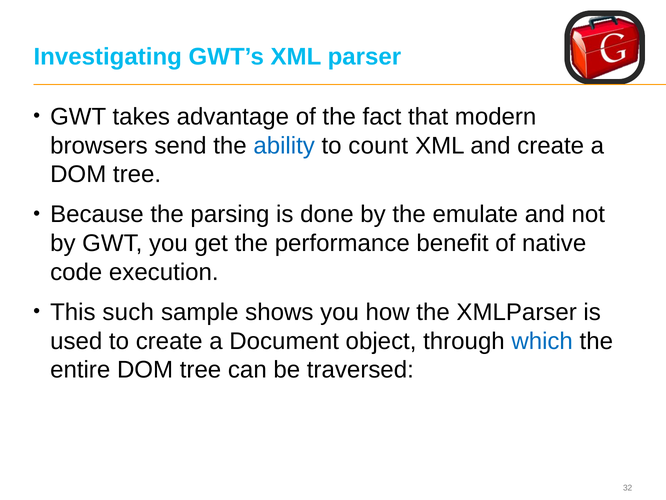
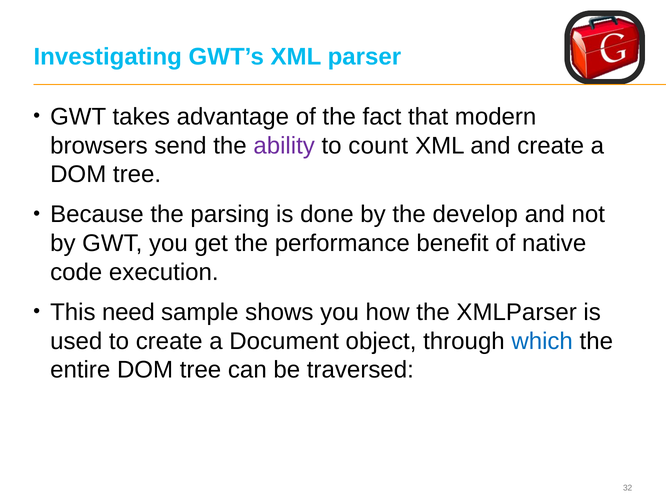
ability colour: blue -> purple (284, 146)
emulate: emulate -> develop (475, 214)
such: such -> need (128, 312)
